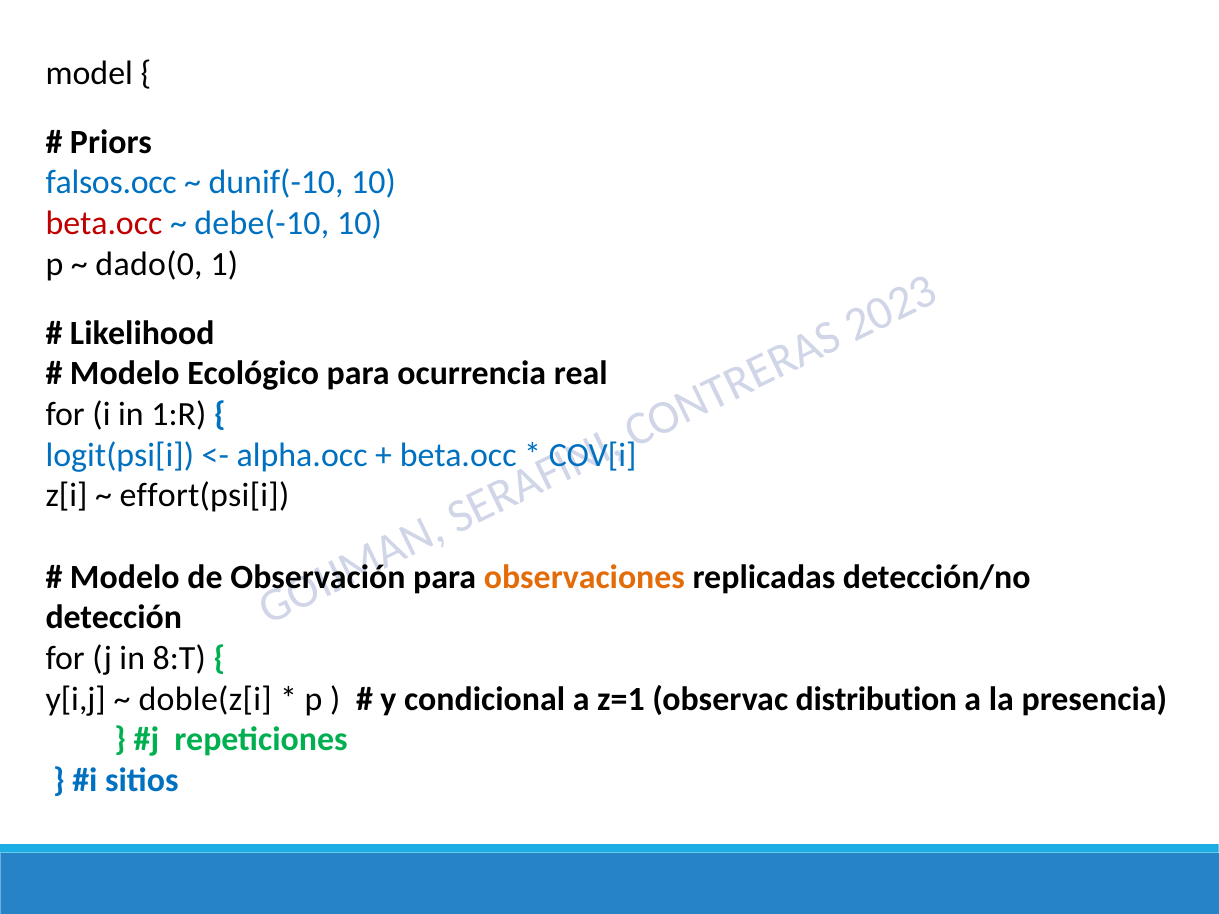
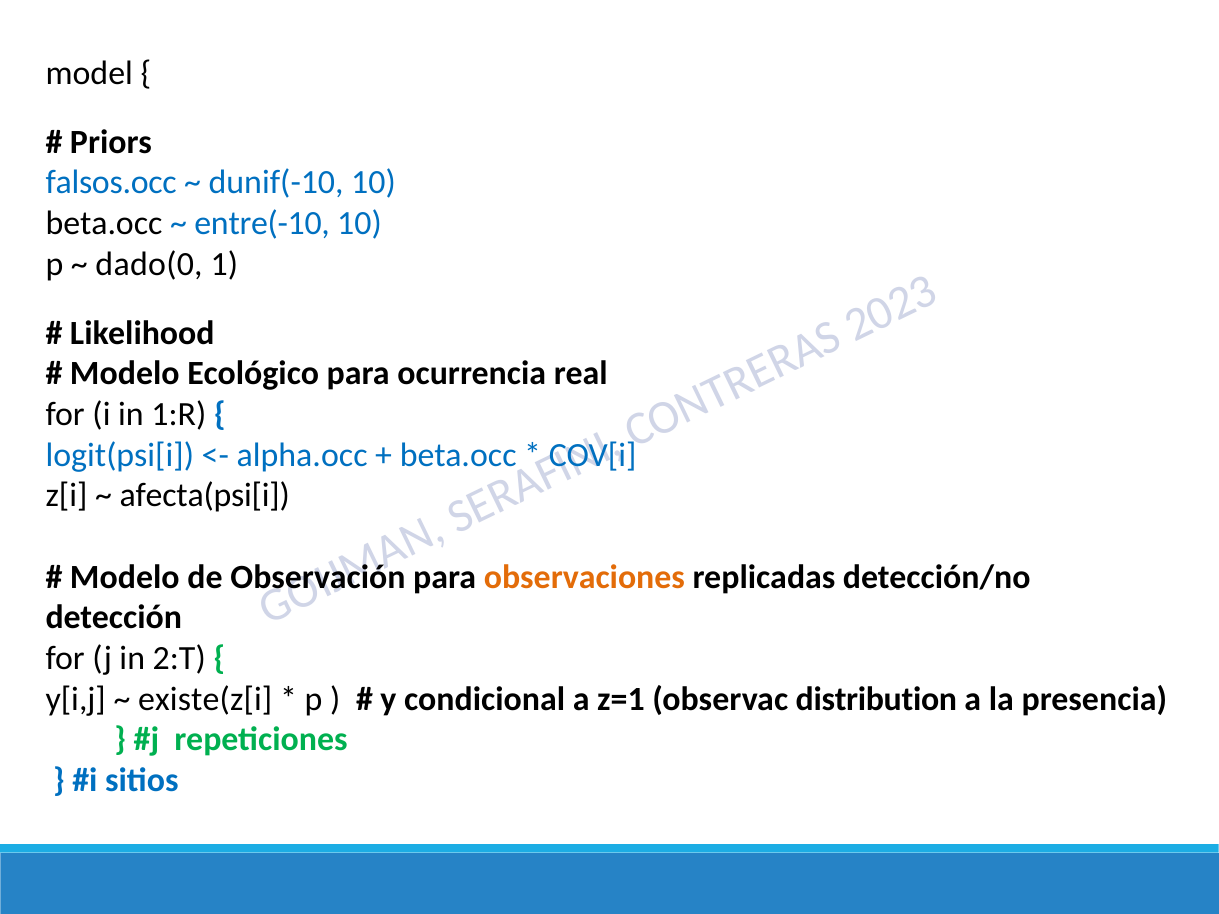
beta.occ colour: red -> black (104, 223)
debe(-10: debe(-10 -> entre(-10 (262, 223)
effort(psi[i: effort(psi[i -> afecta(psi[i (205, 496)
8:T: 8:T -> 2:T (179, 658)
doble(z[i: doble(z[i -> existe(z[i (205, 699)
